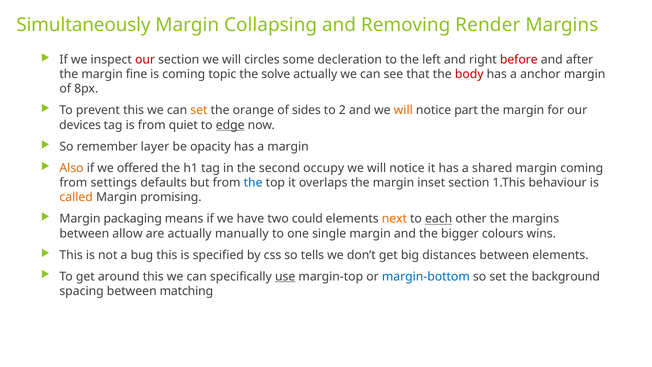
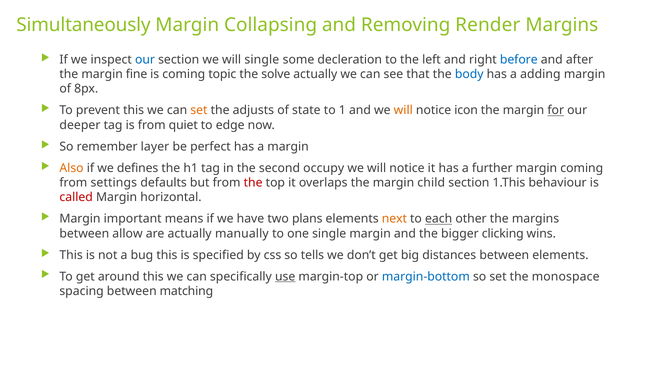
our colour: red -> blue (145, 60)
will circles: circles -> single (262, 60)
before colour: red -> blue (519, 60)
body colour: red -> blue (469, 74)
anchor: anchor -> adding (540, 74)
orange: orange -> adjusts (253, 110)
sides: sides -> state (306, 110)
2: 2 -> 1 (342, 110)
part: part -> icon (466, 110)
for underline: none -> present (556, 110)
devices: devices -> deeper (80, 125)
edge underline: present -> none (230, 125)
opacity: opacity -> perfect (210, 146)
offered: offered -> defines (138, 168)
shared: shared -> further (492, 168)
the colour: blue -> red (253, 183)
inset: inset -> child (431, 183)
called colour: orange -> red (76, 197)
promising: promising -> horizontal (171, 197)
packaging: packaging -> important (133, 219)
could: could -> plans (307, 219)
colours: colours -> clicking (503, 233)
background: background -> monospace (566, 276)
